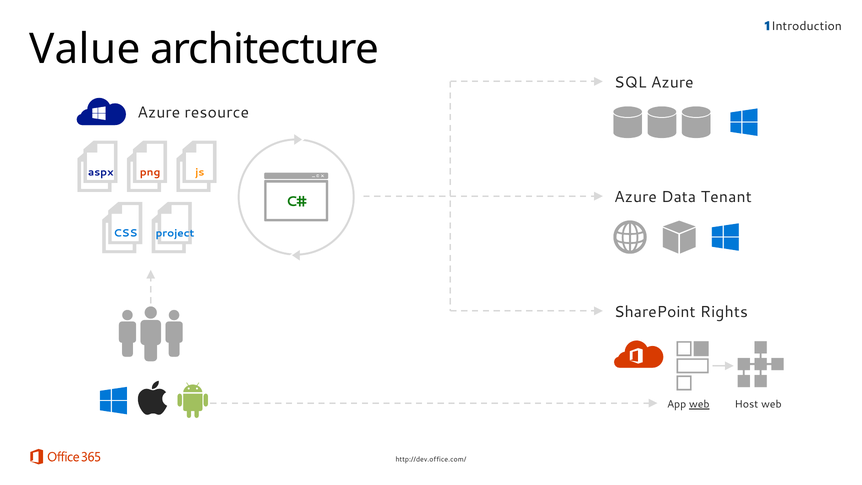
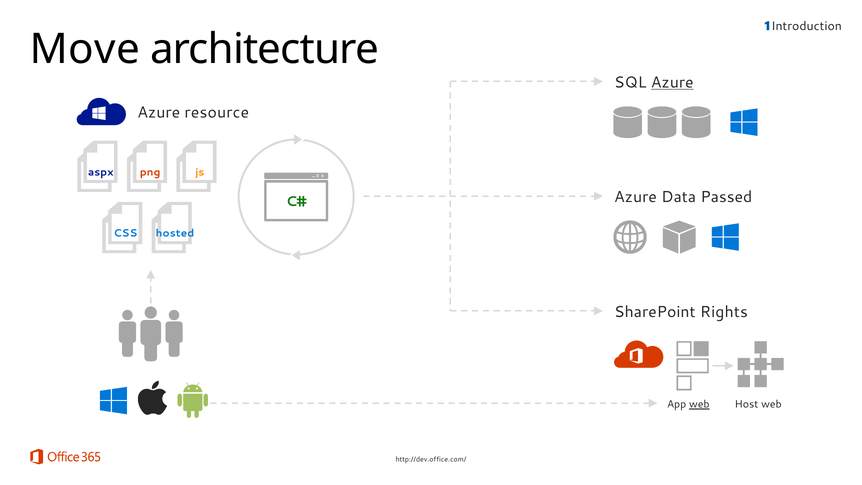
Value: Value -> Move (85, 49)
Azure underline: none -> present (672, 82)
Tenant: Tenant -> Passed (726, 197)
project: project -> hosted (175, 233)
